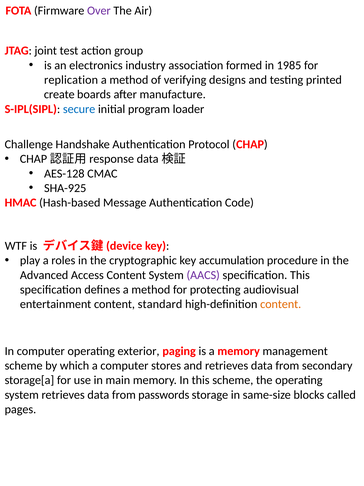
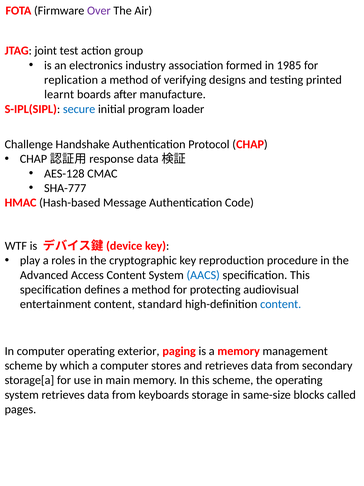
create: create -> learnt (59, 94)
SHA-925: SHA-925 -> SHA-777 (65, 188)
accumulation: accumulation -> reproduction (232, 260)
AACS colour: purple -> blue (203, 275)
content colour: orange -> blue (281, 304)
passwords: passwords -> keyboards (164, 394)
